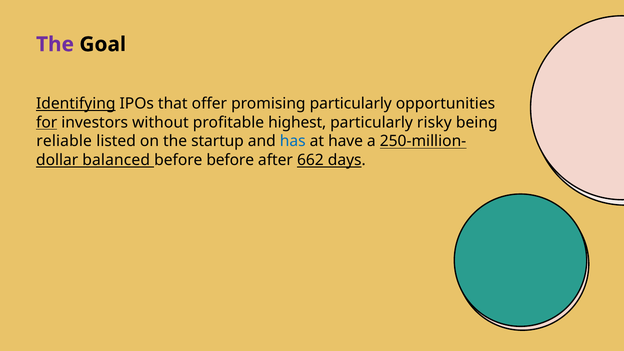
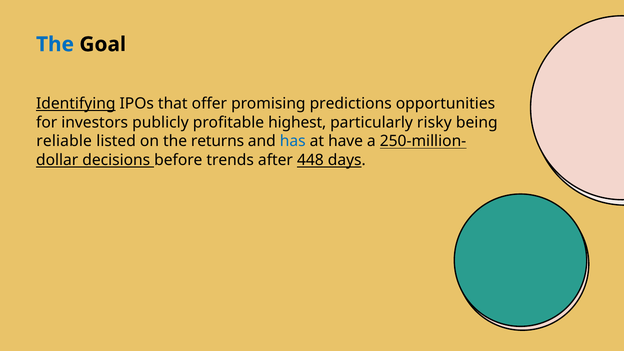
The colour: purple -> blue (55, 44)
promising particularly: particularly -> predictions (351, 104)
for underline: present -> none (47, 123)
without: without -> publicly (160, 123)
startup: startup -> returns (218, 141)
balanced: balanced -> decisions (116, 160)
before before: before -> trends (230, 160)
662: 662 -> 448 (310, 160)
